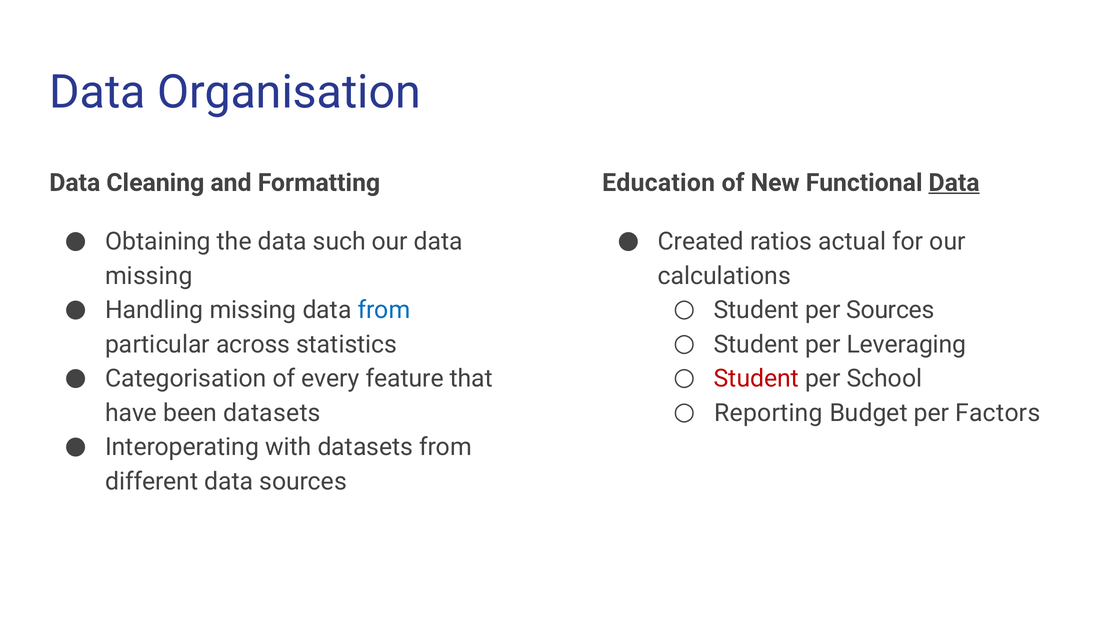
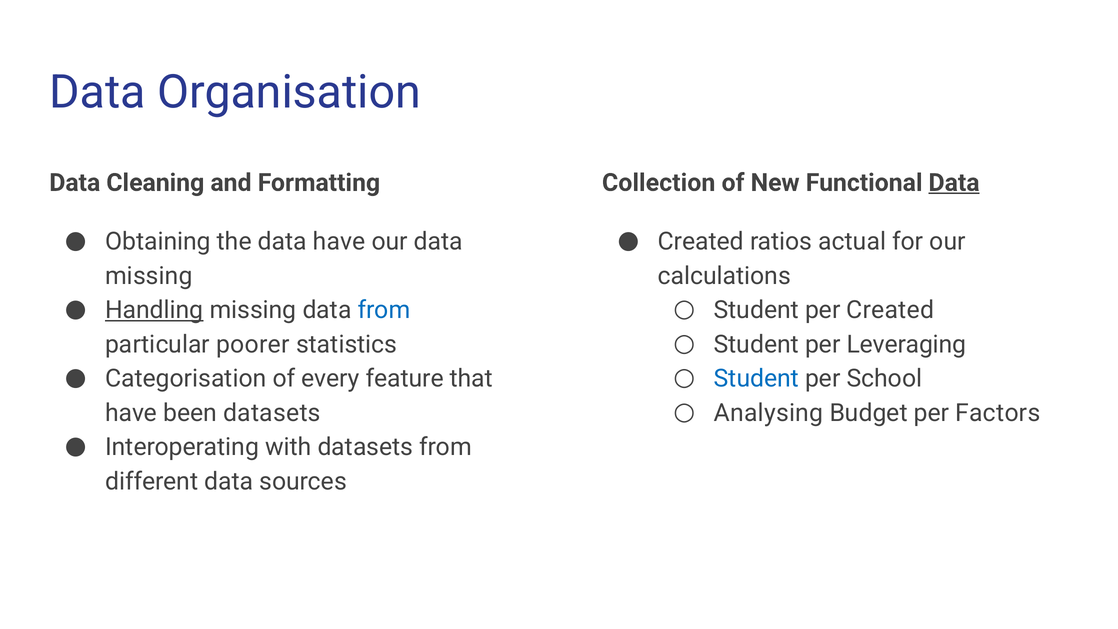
Education: Education -> Collection (659, 183)
data such: such -> have (339, 242)
Handling underline: none -> present (154, 310)
per Sources: Sources -> Created (890, 310)
across: across -> poorer (253, 344)
Student colour: red -> blue (756, 379)
Reporting: Reporting -> Analysing (769, 413)
